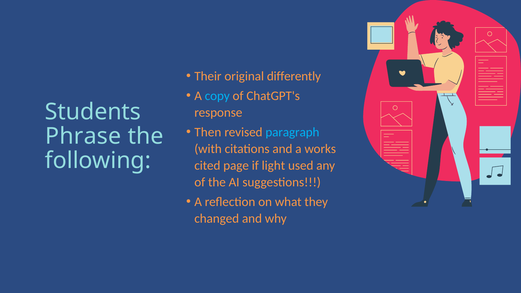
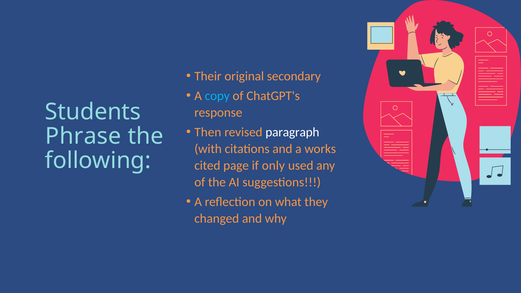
differently: differently -> secondary (294, 76)
paragraph colour: light blue -> white (292, 132)
light: light -> only (273, 166)
